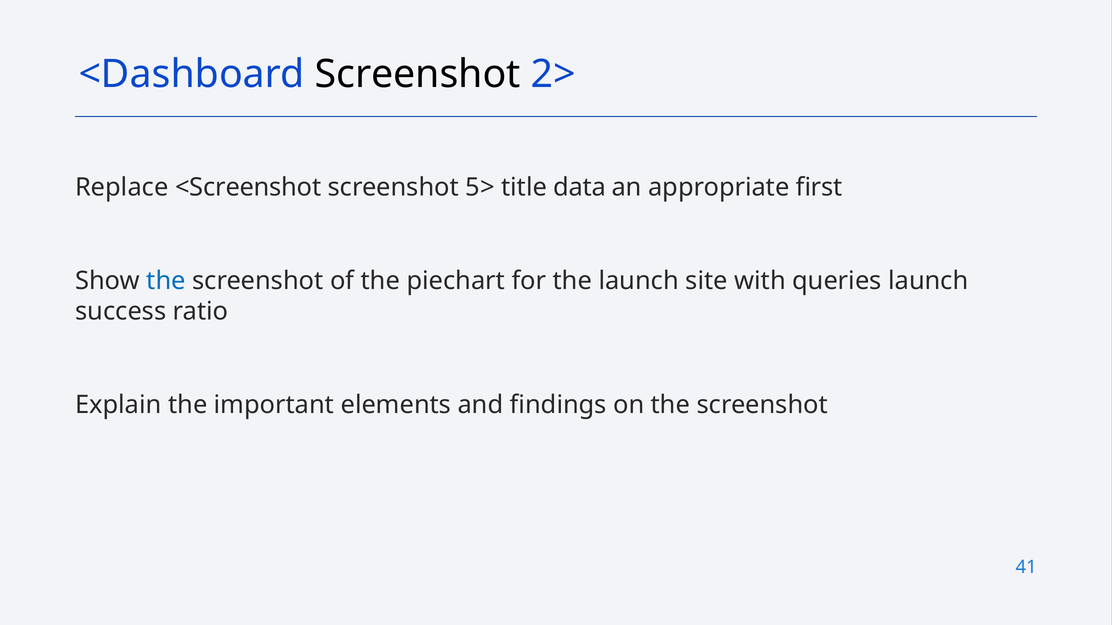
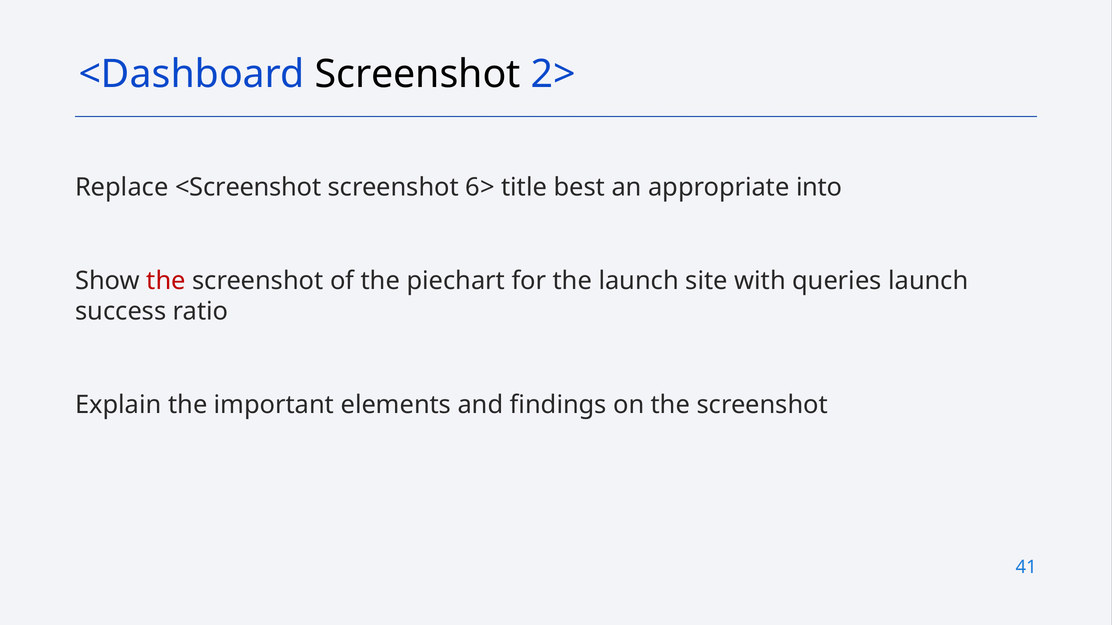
5>: 5> -> 6> (480, 188)
data: data -> best (579, 188)
first: first -> into (819, 188)
the colour: blue -> red (166, 281)
